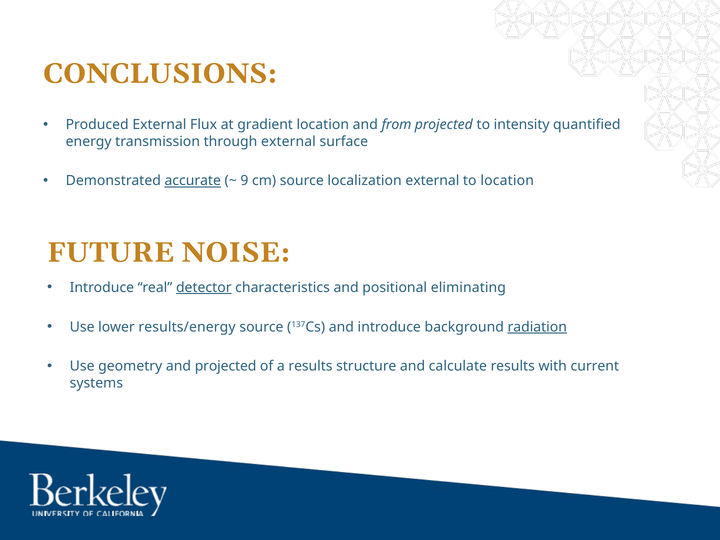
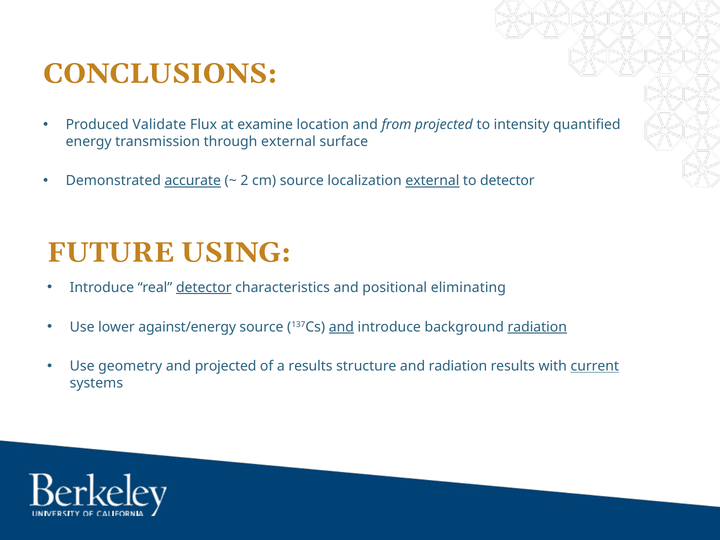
Produced External: External -> Validate (159, 125)
gradient: gradient -> examine (265, 125)
9: 9 -> 2 (244, 181)
external underline: none -> present (432, 181)
to location: location -> detector (507, 181)
NOISE: NOISE -> USING (236, 252)
results/energy: results/energy -> against/energy (187, 327)
and underline: none -> present (341, 327)
and calculate: calculate -> radiation (458, 366)
current underline: none -> present (595, 366)
